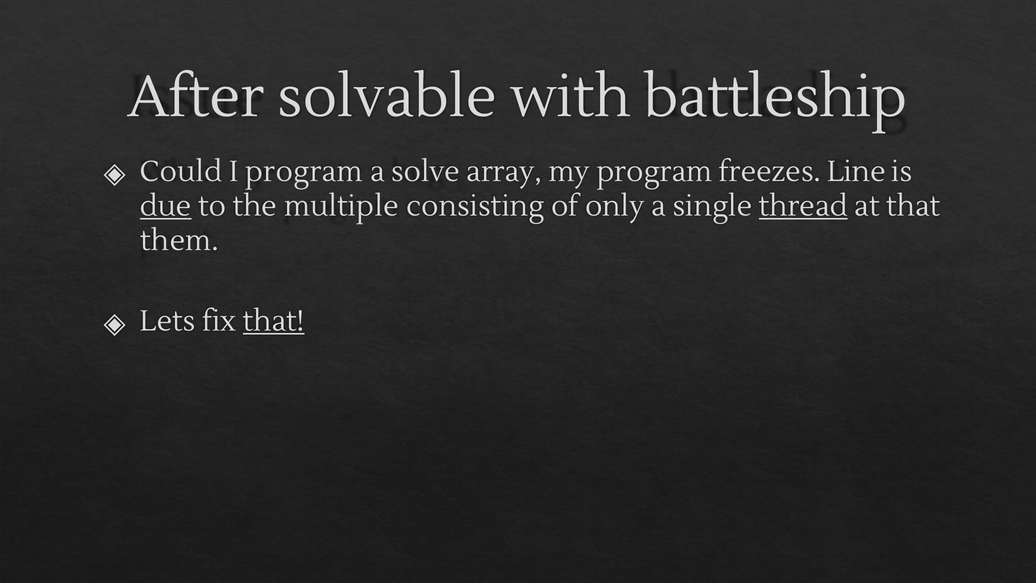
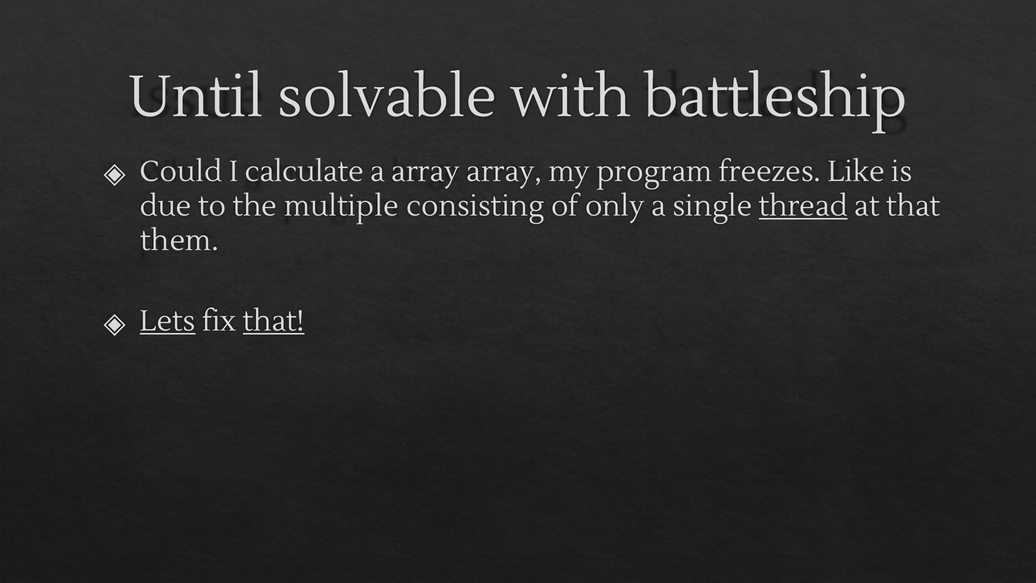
After: After -> Until (196, 97)
I program: program -> calculate (304, 172)
a solve: solve -> array (426, 172)
Line: Line -> Like (856, 172)
due underline: present -> none (166, 206)
Lets underline: none -> present (168, 321)
